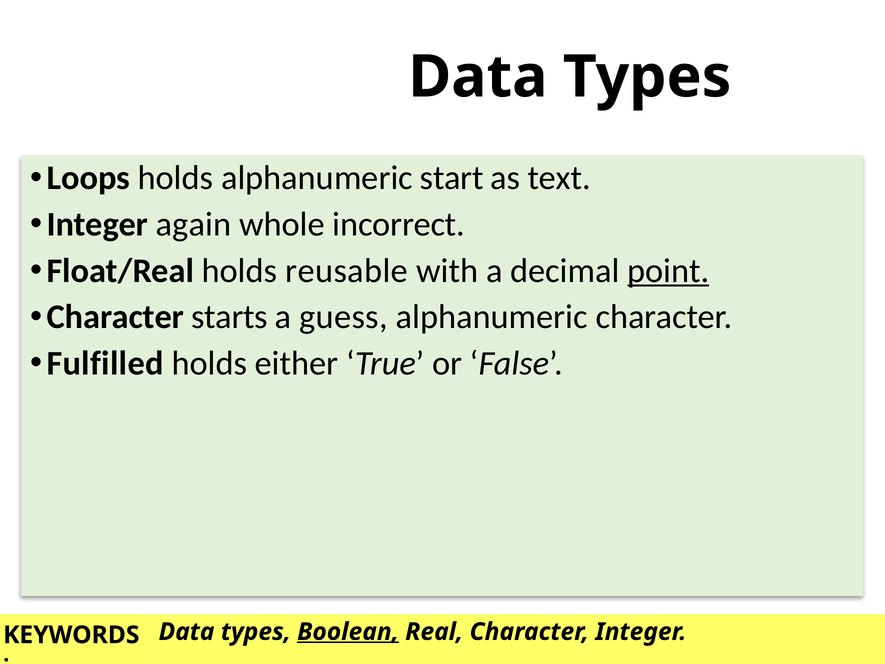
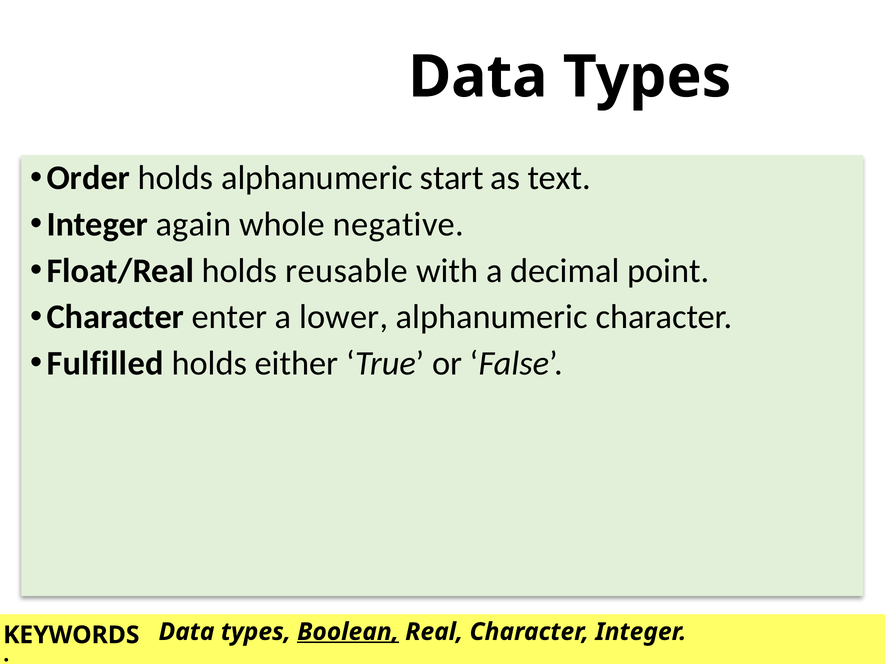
Loops: Loops -> Order (88, 178)
incorrect: incorrect -> negative (398, 224)
point underline: present -> none (668, 271)
starts: starts -> enter (229, 317)
guess: guess -> lower (344, 317)
